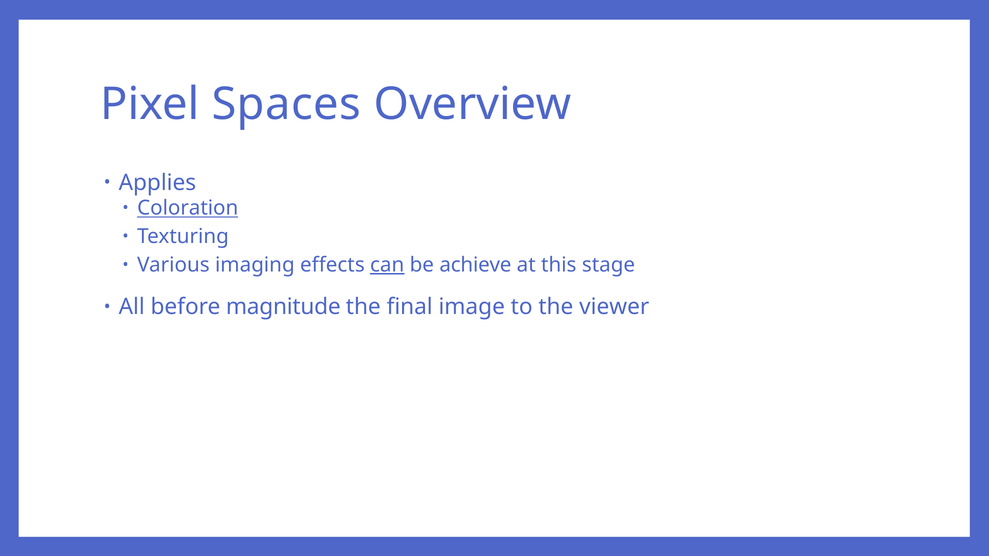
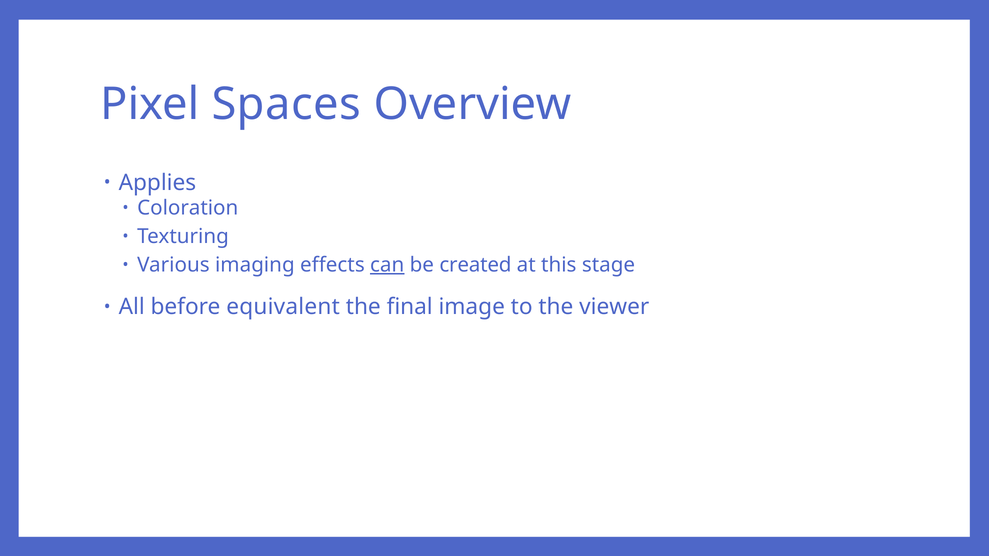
Coloration underline: present -> none (188, 208)
achieve: achieve -> created (475, 265)
magnitude: magnitude -> equivalent (283, 307)
